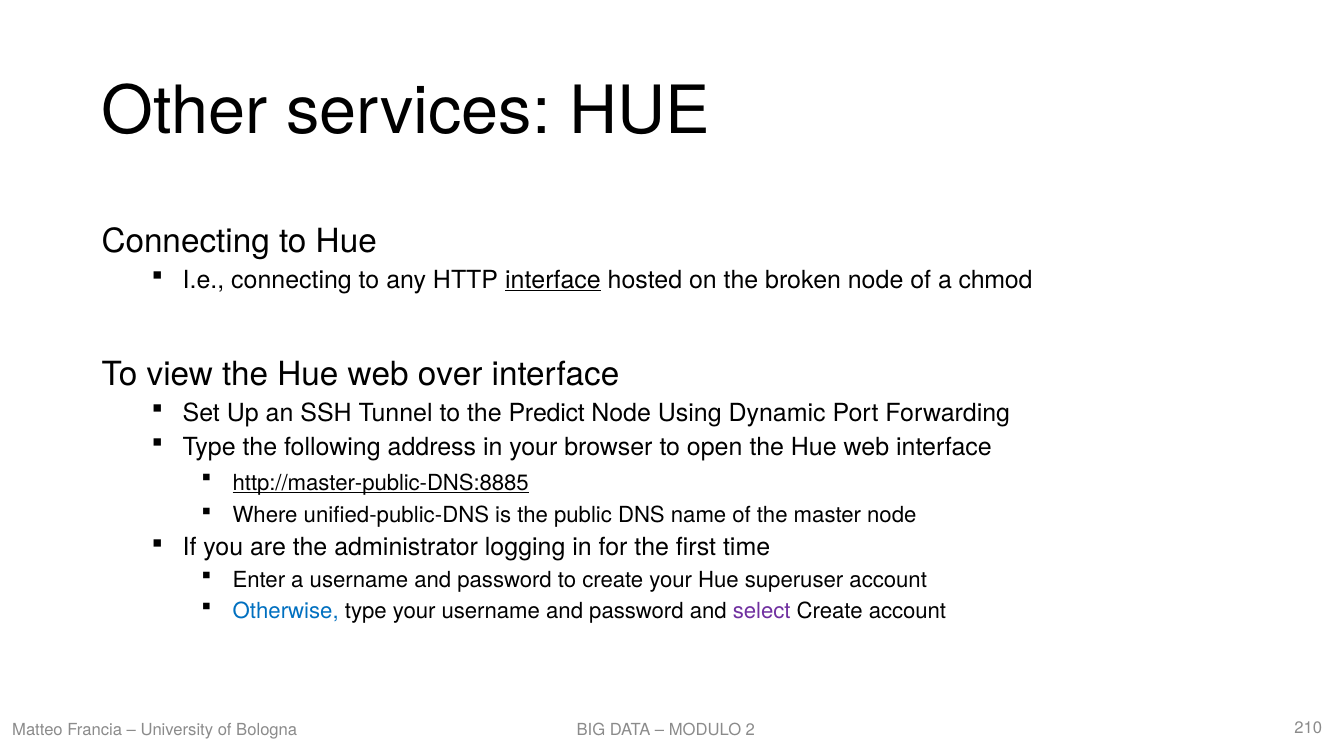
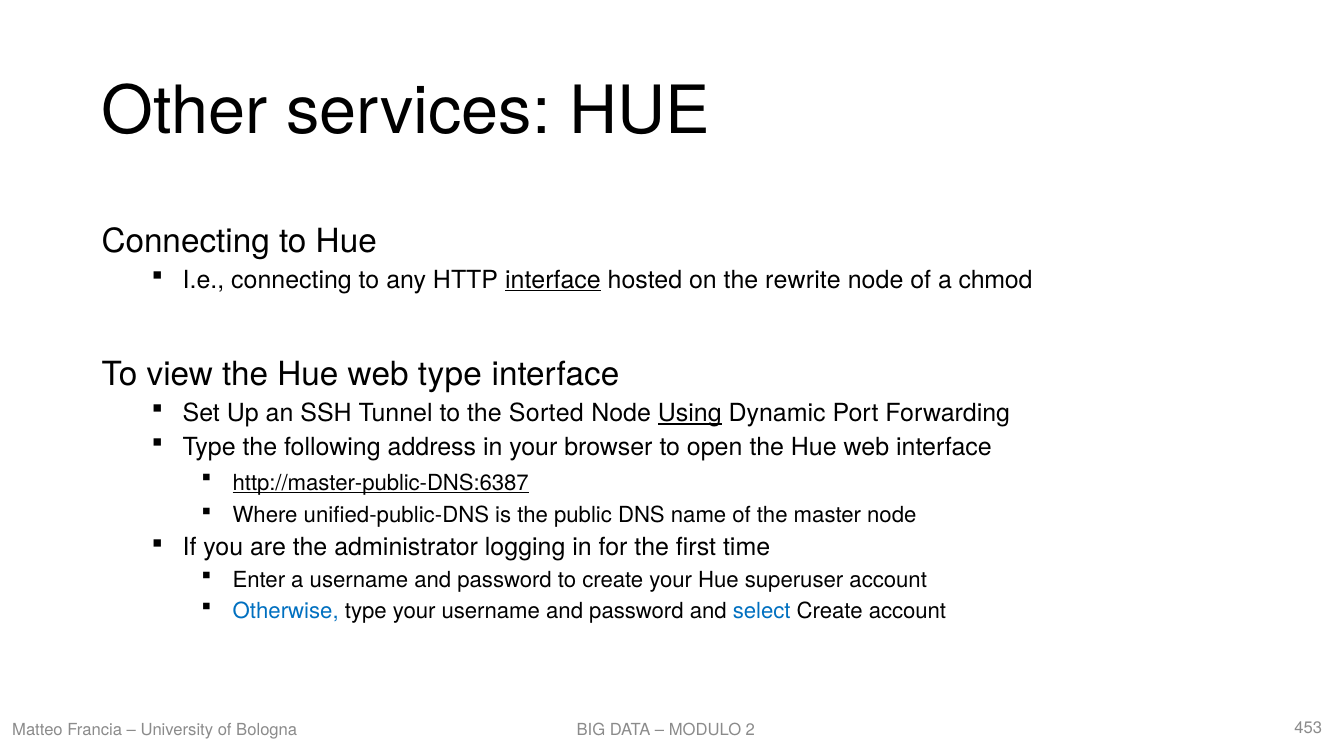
broken: broken -> rewrite (803, 280)
web over: over -> type (450, 375)
Predict: Predict -> Sorted (546, 414)
Using underline: none -> present (690, 414)
http://master-public-DNS:8885: http://master-public-DNS:8885 -> http://master-public-DNS:6387 (381, 483)
select colour: purple -> blue (762, 611)
210: 210 -> 453 (1308, 729)
